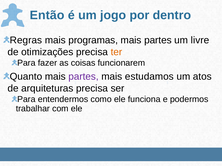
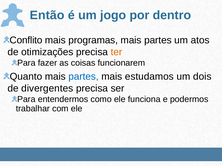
Regras: Regras -> Conflito (26, 40)
livre: livre -> atos (200, 40)
partes colour: purple -> blue (84, 77)
atos: atos -> dois (202, 77)
arquiteturas: arquiteturas -> divergentes (47, 89)
